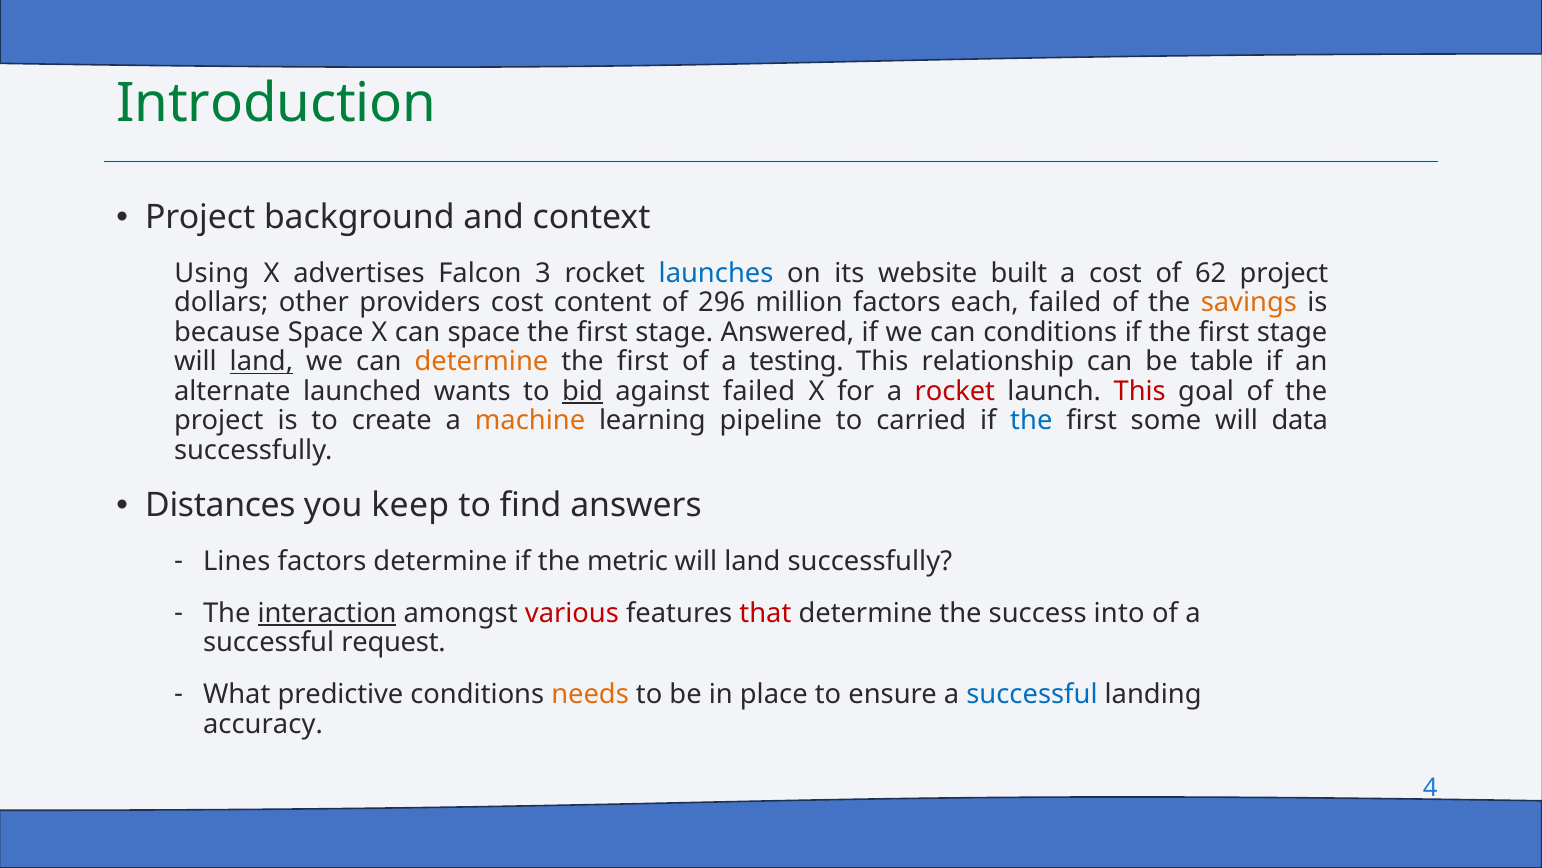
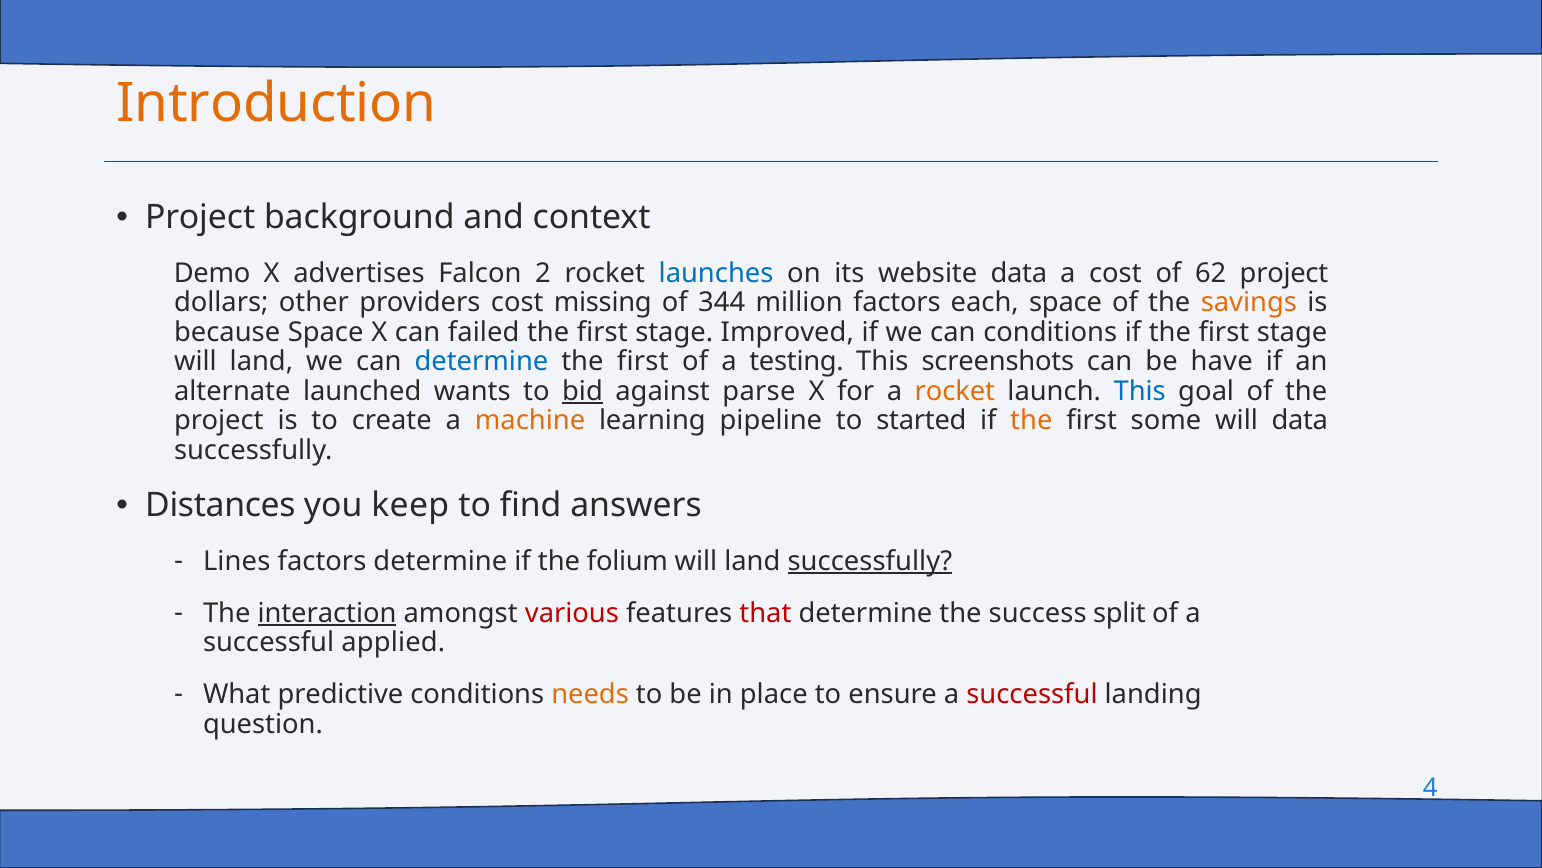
Introduction colour: green -> orange (276, 103)
Using: Using -> Demo (212, 273)
3: 3 -> 2 (543, 273)
website built: built -> data (1019, 273)
content: content -> missing (603, 302)
296: 296 -> 344 (722, 302)
each failed: failed -> space (1066, 302)
can space: space -> failed (484, 332)
Answered: Answered -> Improved (787, 332)
land underline: present -> none (261, 361)
determine colour: orange -> blue (481, 361)
relationship: relationship -> screenshots (998, 361)
table: table -> have (1222, 361)
against failed: failed -> parse (759, 391)
rocket colour: red -> orange (955, 391)
This colour: red -> blue (1140, 391)
carried: carried -> started (921, 420)
the colour: blue -> orange (1031, 420)
metric: metric -> folium (627, 561)
successfully underline: none -> present (870, 561)
into: into -> split (1119, 613)
request: request -> applied (393, 642)
successful colour: blue -> red (1032, 694)
accuracy: accuracy -> question (263, 724)
